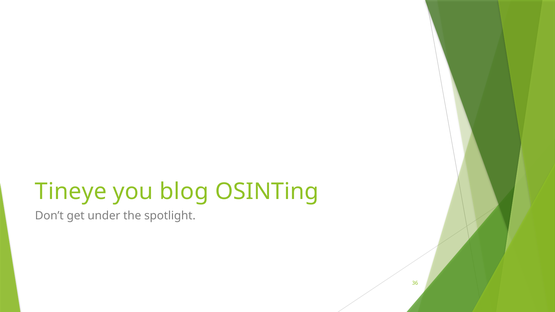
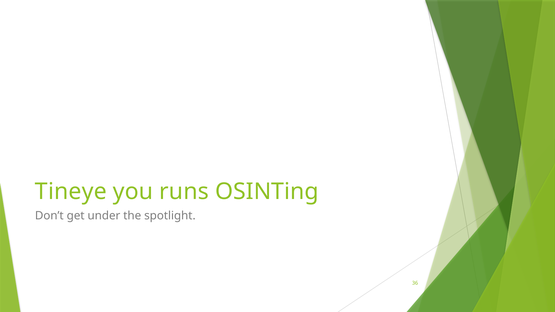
blog: blog -> runs (184, 192)
